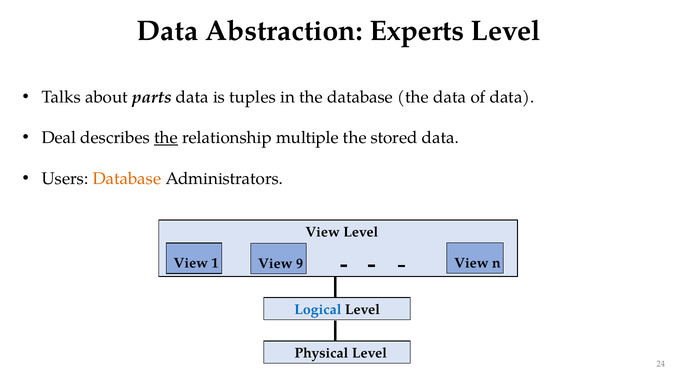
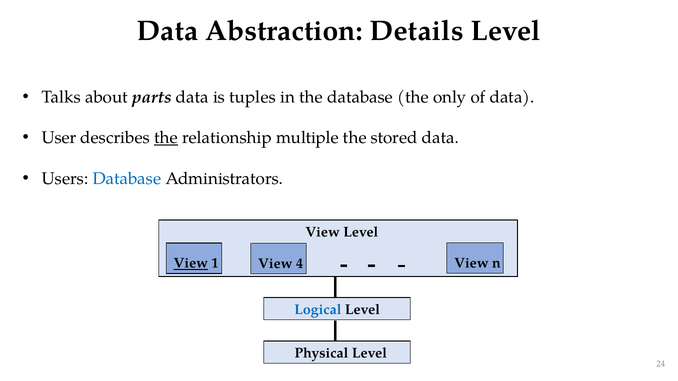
Experts: Experts -> Details (417, 31)
the data: data -> only (450, 97)
Deal: Deal -> User (59, 138)
Database colour: orange -> blue (127, 179)
View underline: none -> present (191, 264)
9: 9 -> 4 (300, 264)
